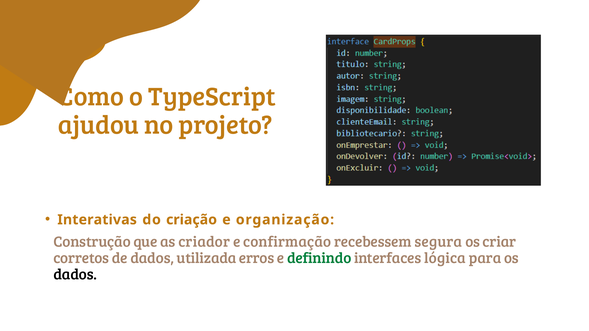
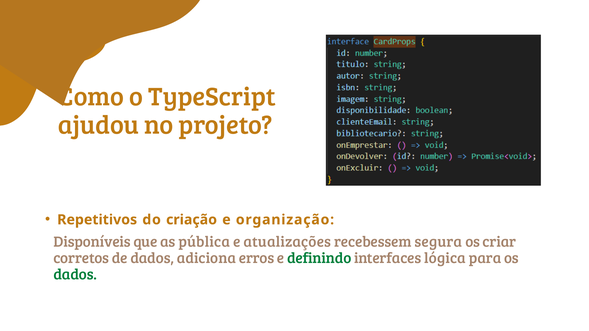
Interativas: Interativas -> Repetitivos (97, 220)
Construção: Construção -> Disponíveis (92, 242)
criador: criador -> pública (204, 242)
confirmação: confirmação -> atualizações (287, 242)
utilizada: utilizada -> adiciona (206, 258)
dados colour: black -> green (75, 275)
